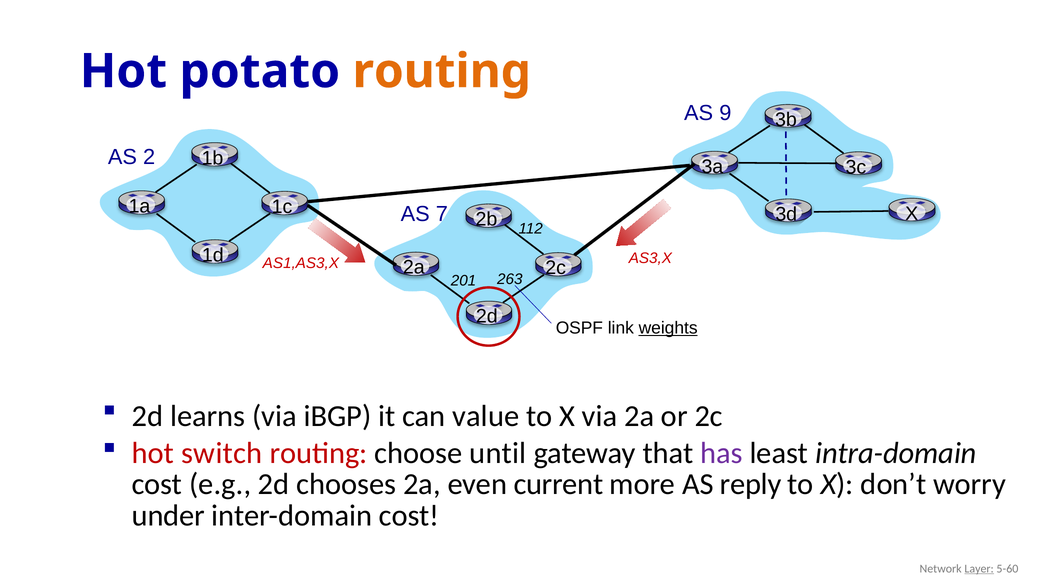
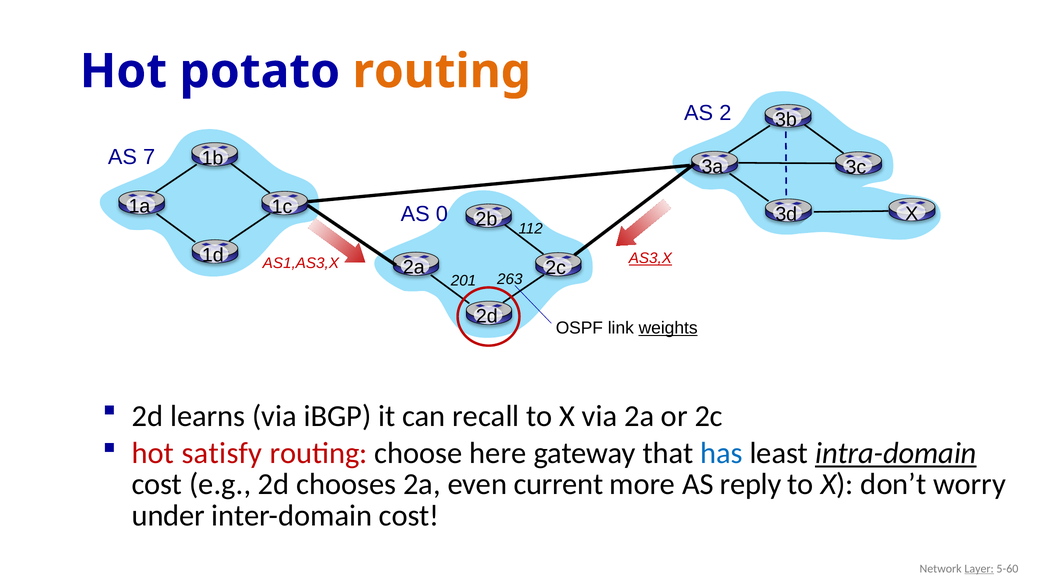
9: 9 -> 2 (725, 113)
2: 2 -> 7 (149, 157)
7: 7 -> 0 (442, 214)
AS3,X underline: none -> present (650, 259)
value: value -> recall (486, 416)
switch: switch -> satisfy (222, 454)
until: until -> here (498, 454)
has colour: purple -> blue (721, 454)
intra-domain underline: none -> present (896, 454)
